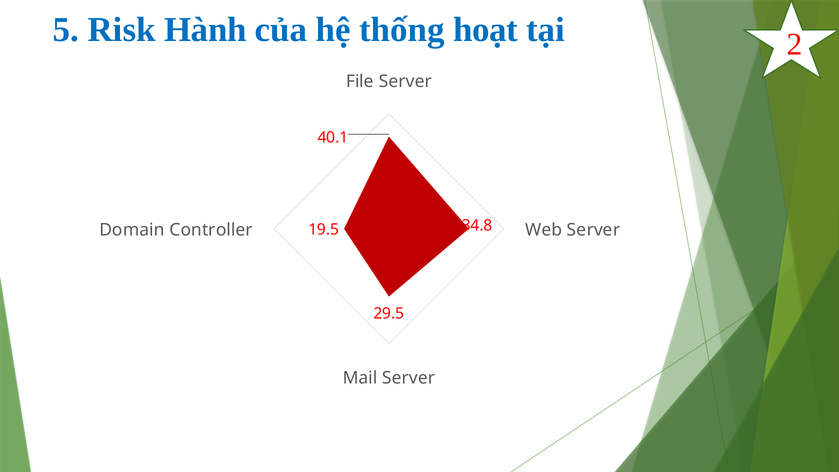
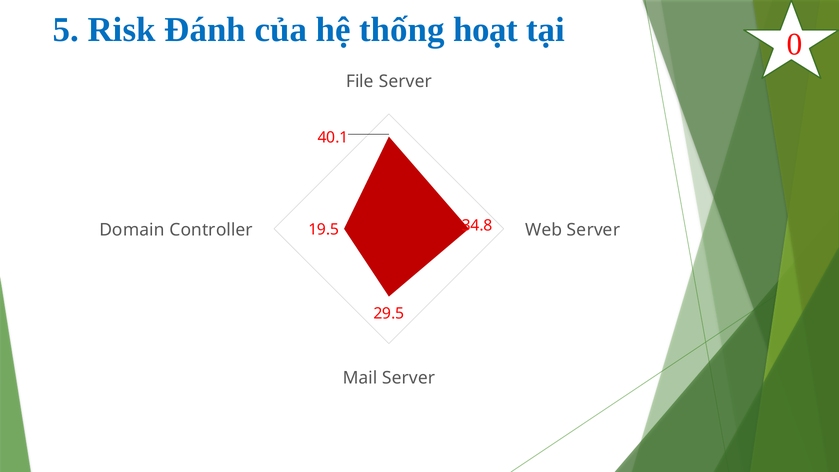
Hành: Hành -> Đánh (205, 30)
2: 2 -> 0 (794, 44)
